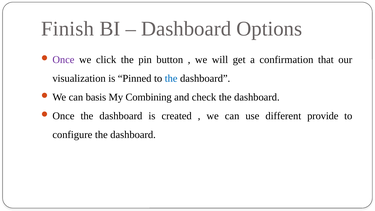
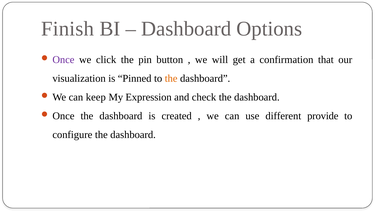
the colour: blue -> orange (171, 78)
basis: basis -> keep (96, 97)
Combining: Combining -> Expression (149, 97)
